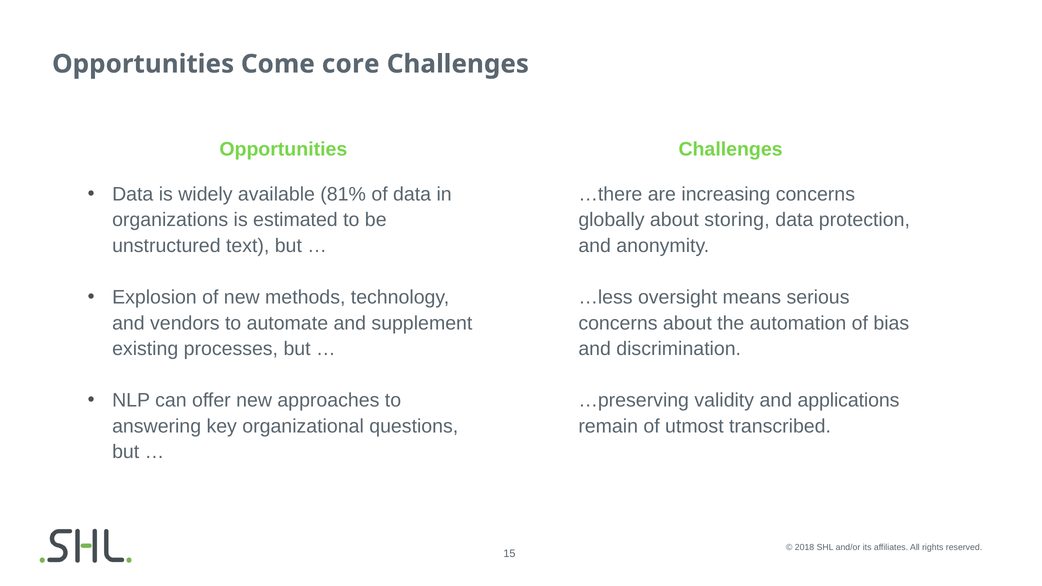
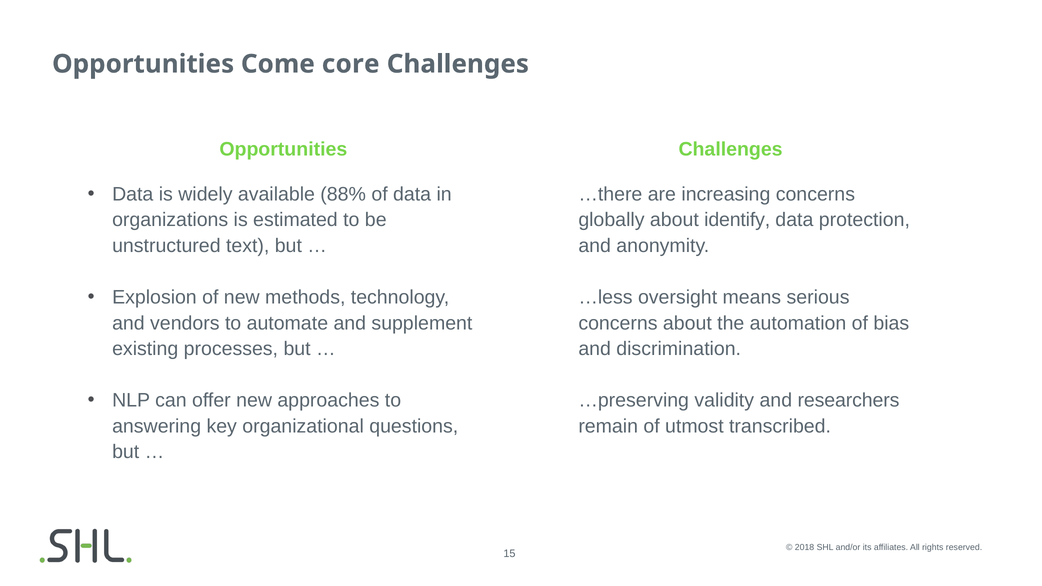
81%: 81% -> 88% (343, 194)
storing: storing -> identify (737, 220)
applications: applications -> researchers (848, 400)
